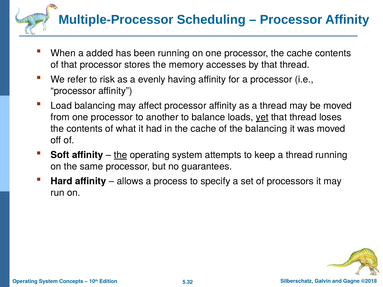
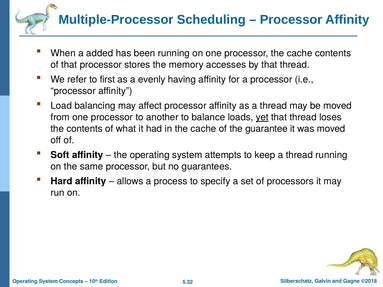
risk: risk -> first (107, 80)
the balancing: balancing -> guarantee (266, 129)
the underline: present -> none (121, 155)
